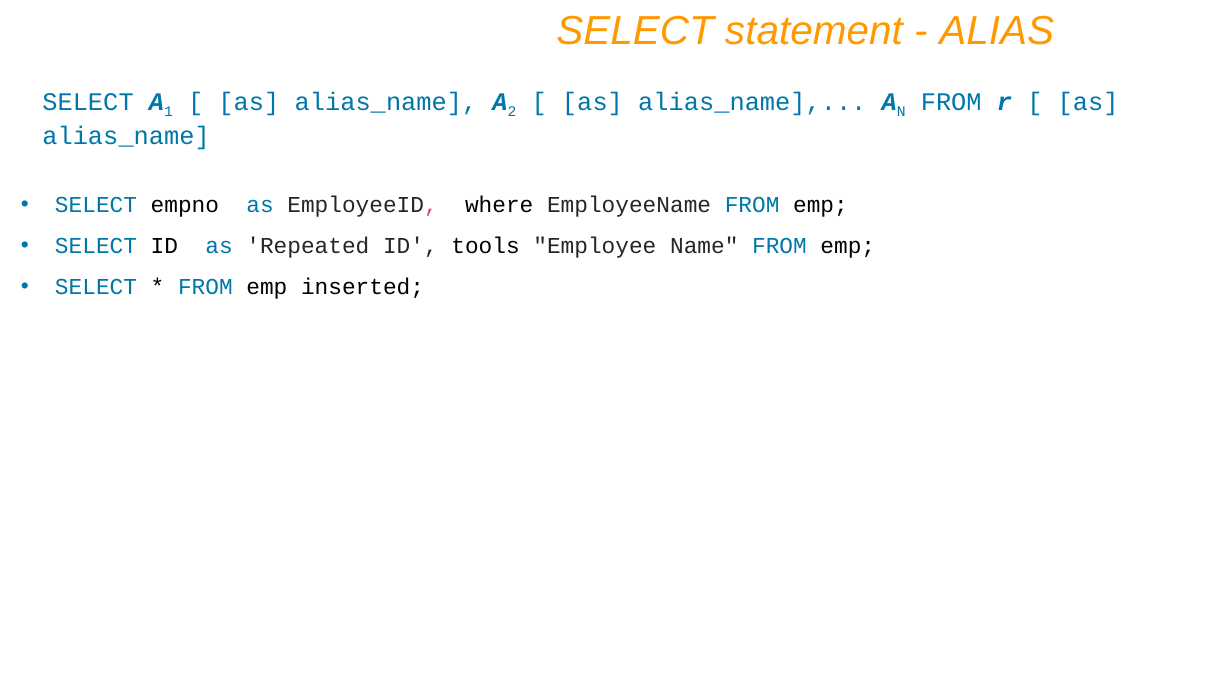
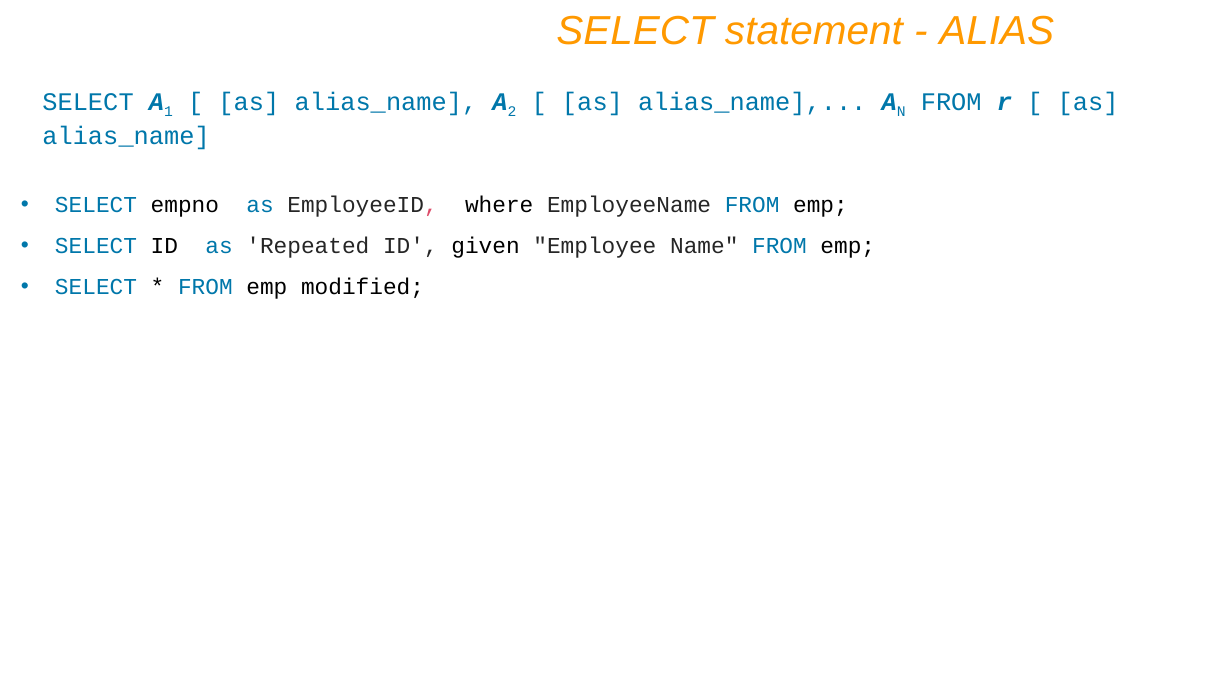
tools: tools -> given (486, 247)
inserted: inserted -> modified (363, 288)
